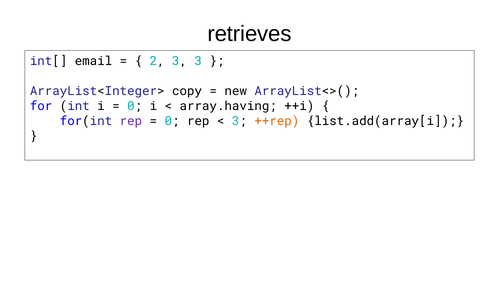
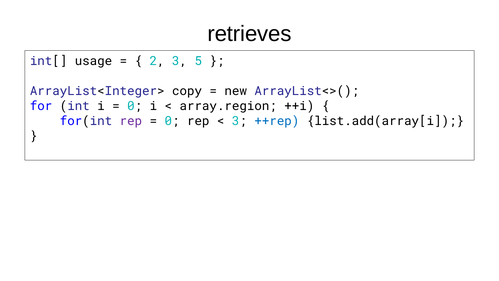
email: email -> usage (93, 61)
3 3: 3 -> 5 (198, 61)
array.having: array.having -> array.region (228, 106)
++rep colour: orange -> blue (277, 121)
